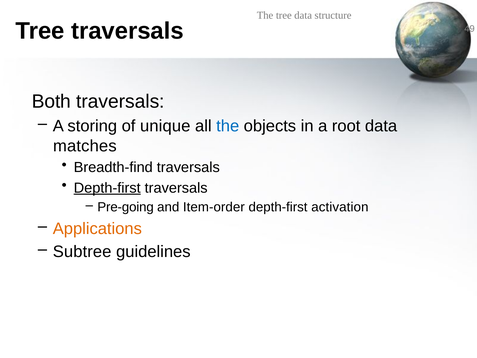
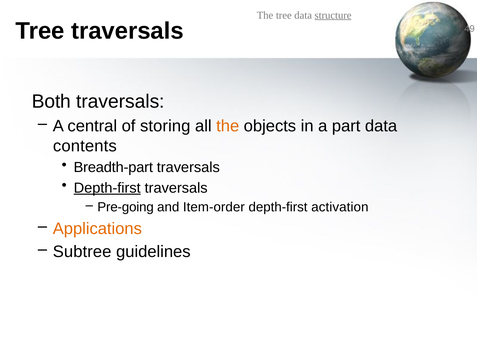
structure underline: none -> present (333, 15)
storing: storing -> central (92, 126)
unique: unique -> storing (165, 126)
the colour: blue -> orange (228, 126)
root: root -> part (346, 126)
matches: matches -> contents (85, 146)
Breadth-find: Breadth-find -> Breadth-part (113, 167)
